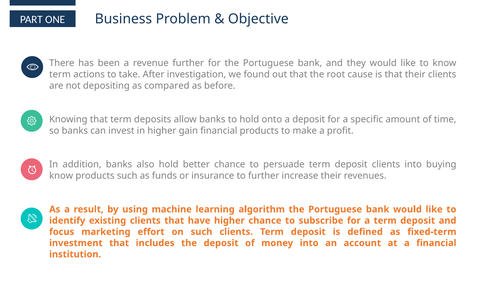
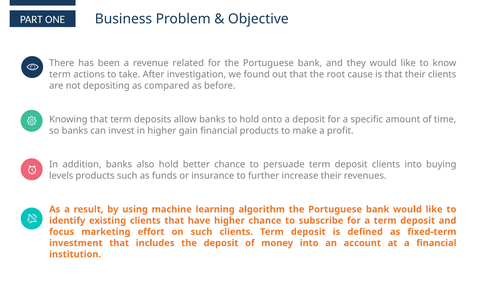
revenue further: further -> related (188, 63)
know: know -> levels (61, 175)
